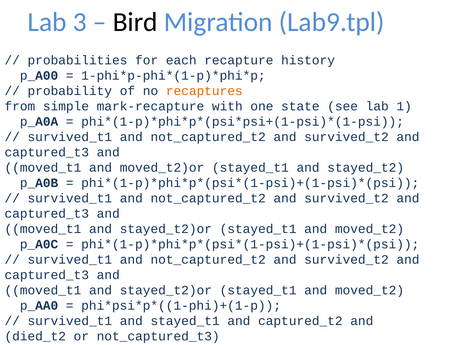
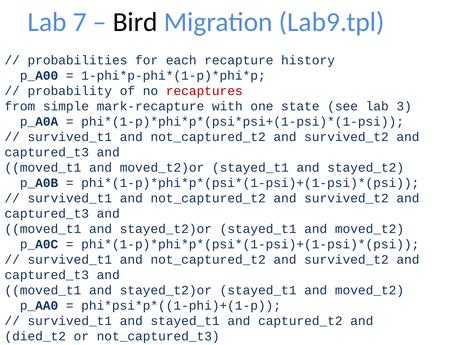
3: 3 -> 7 (80, 22)
recaptures colour: orange -> red (204, 91)
1: 1 -> 3 (404, 106)
